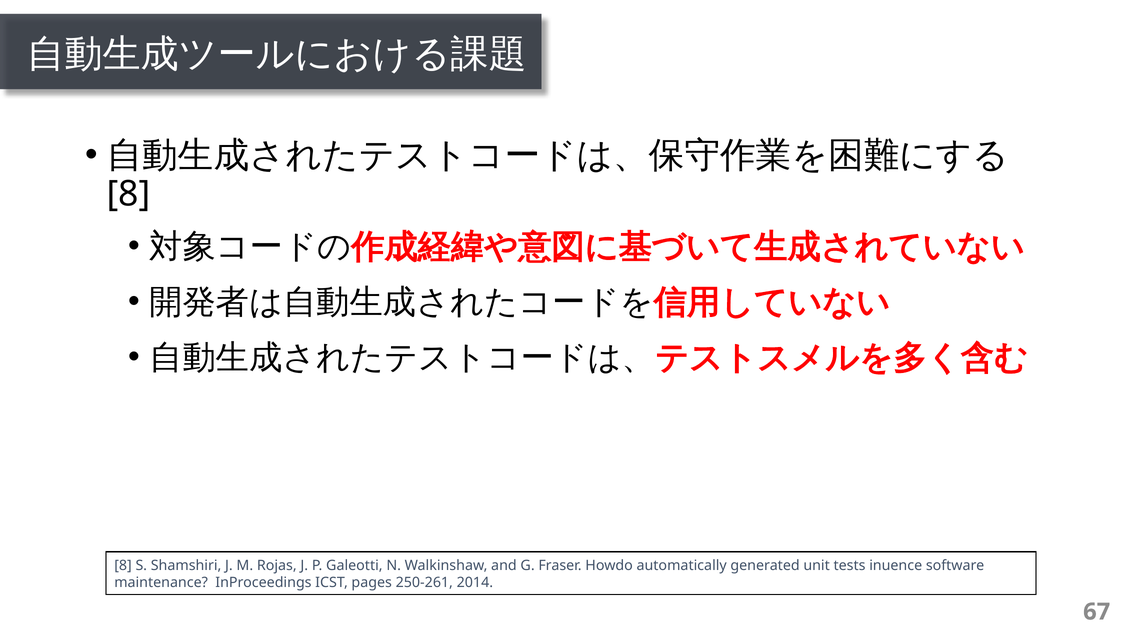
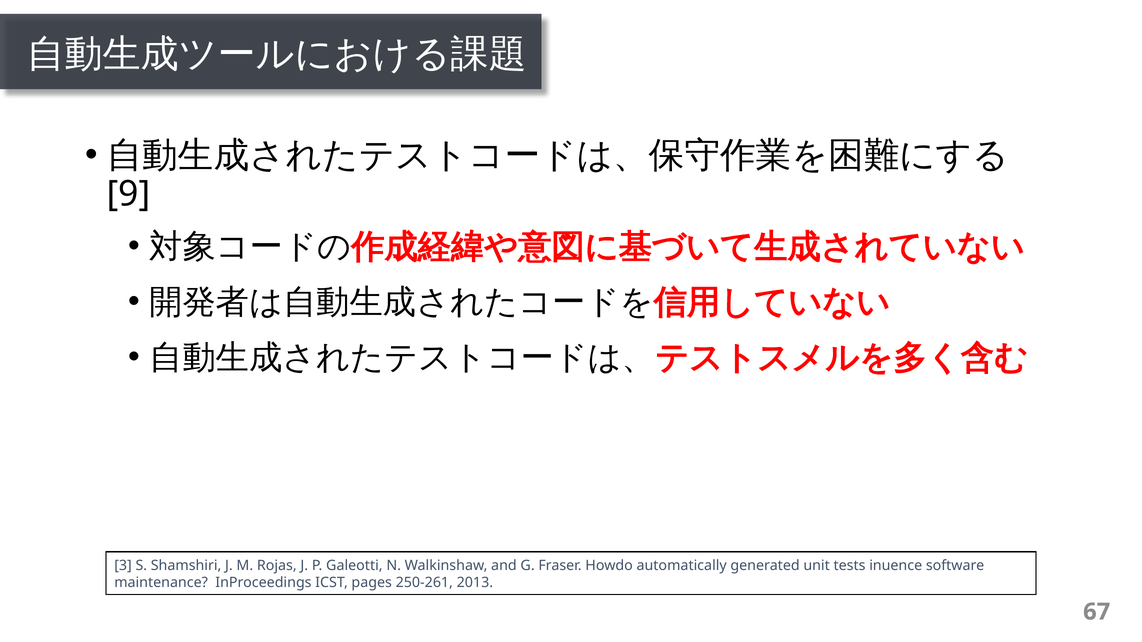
8: 8 -> 9 (129, 194)
8: 8 -> 3 (123, 566)
2014: 2014 -> 2013 (475, 583)
